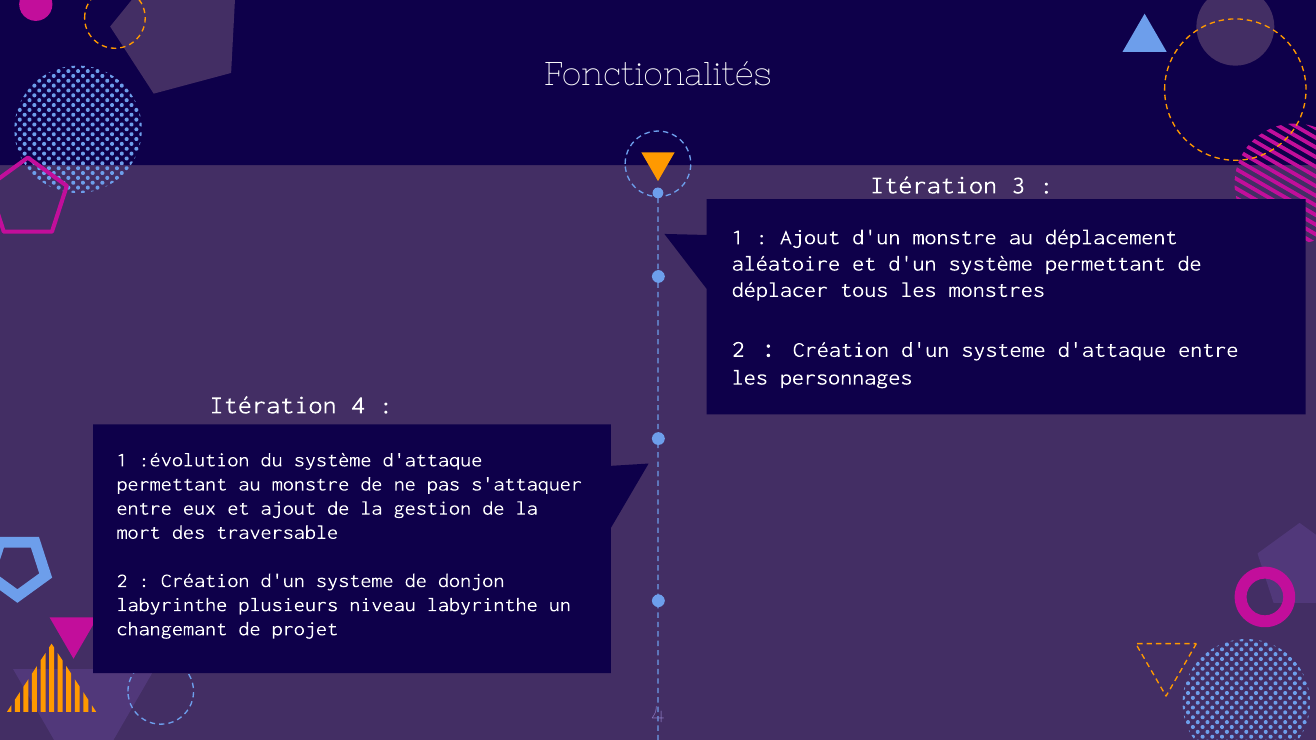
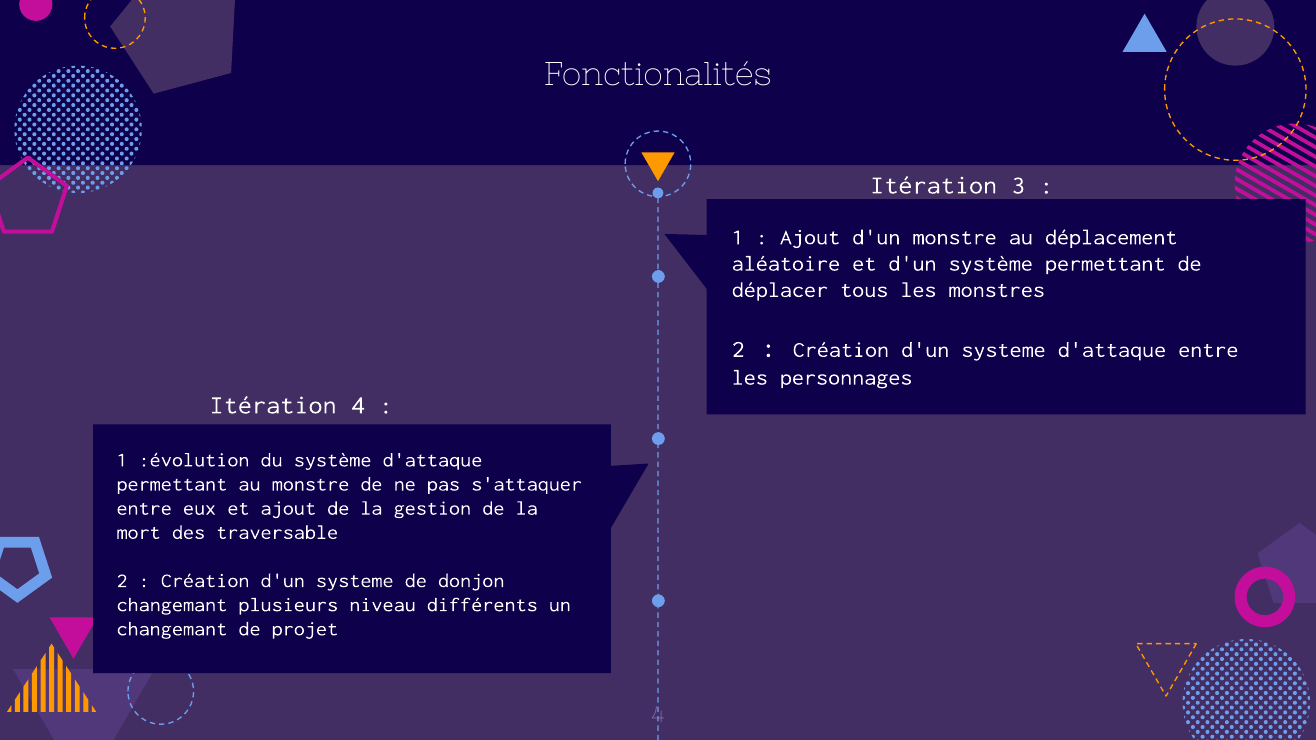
labyrinthe: labyrinthe -> changemant (172, 605)
niveau labyrinthe: labyrinthe -> différents (482, 605)
